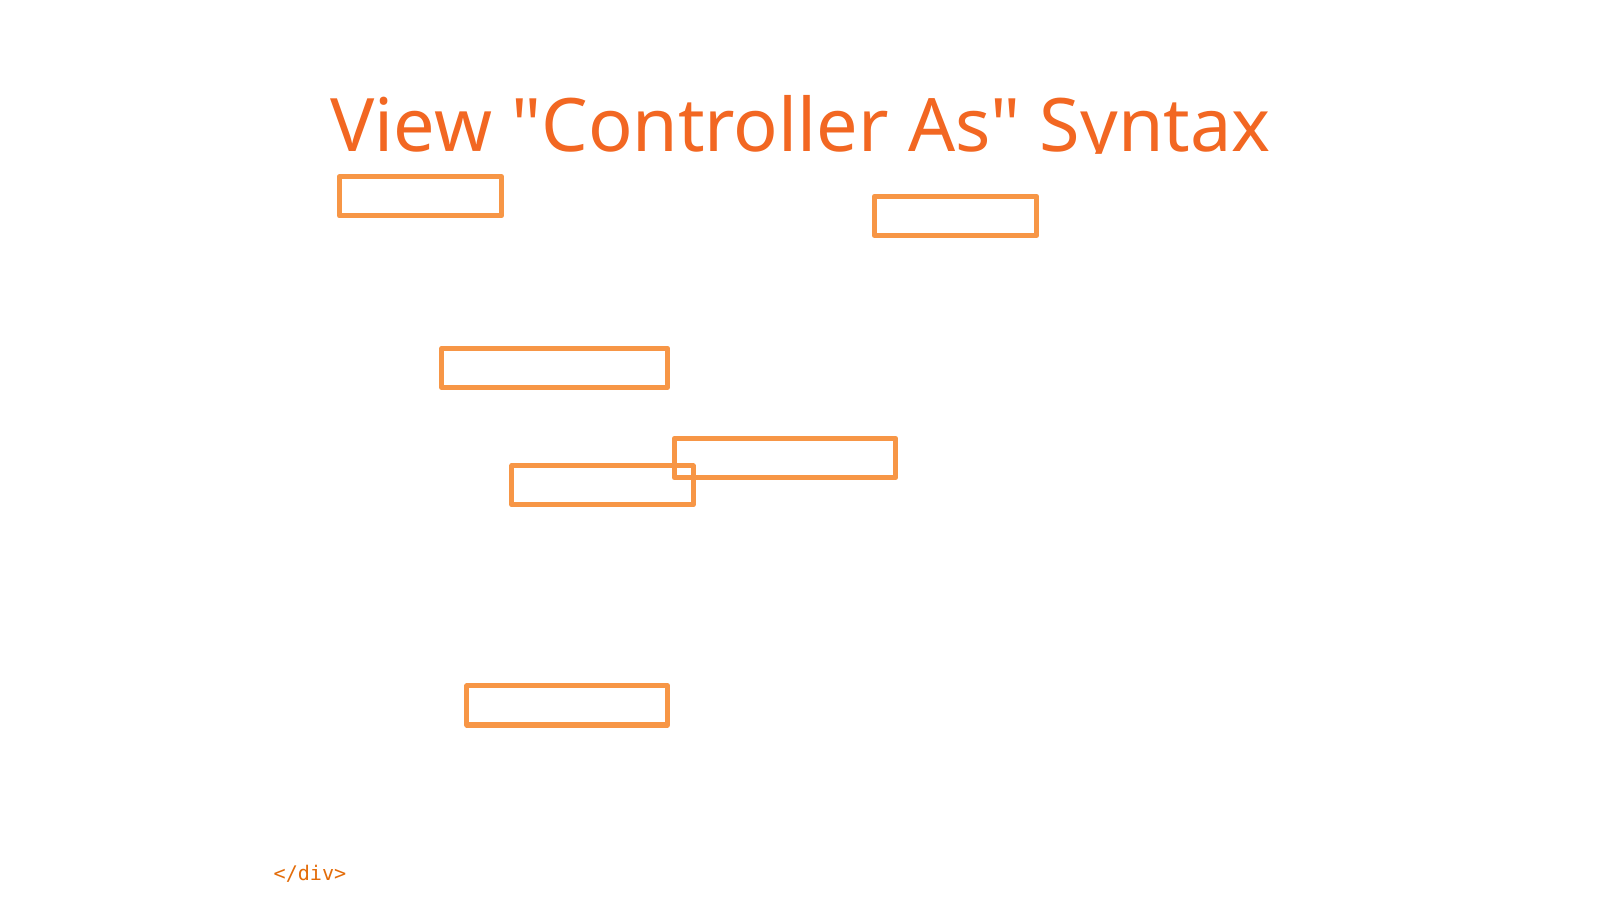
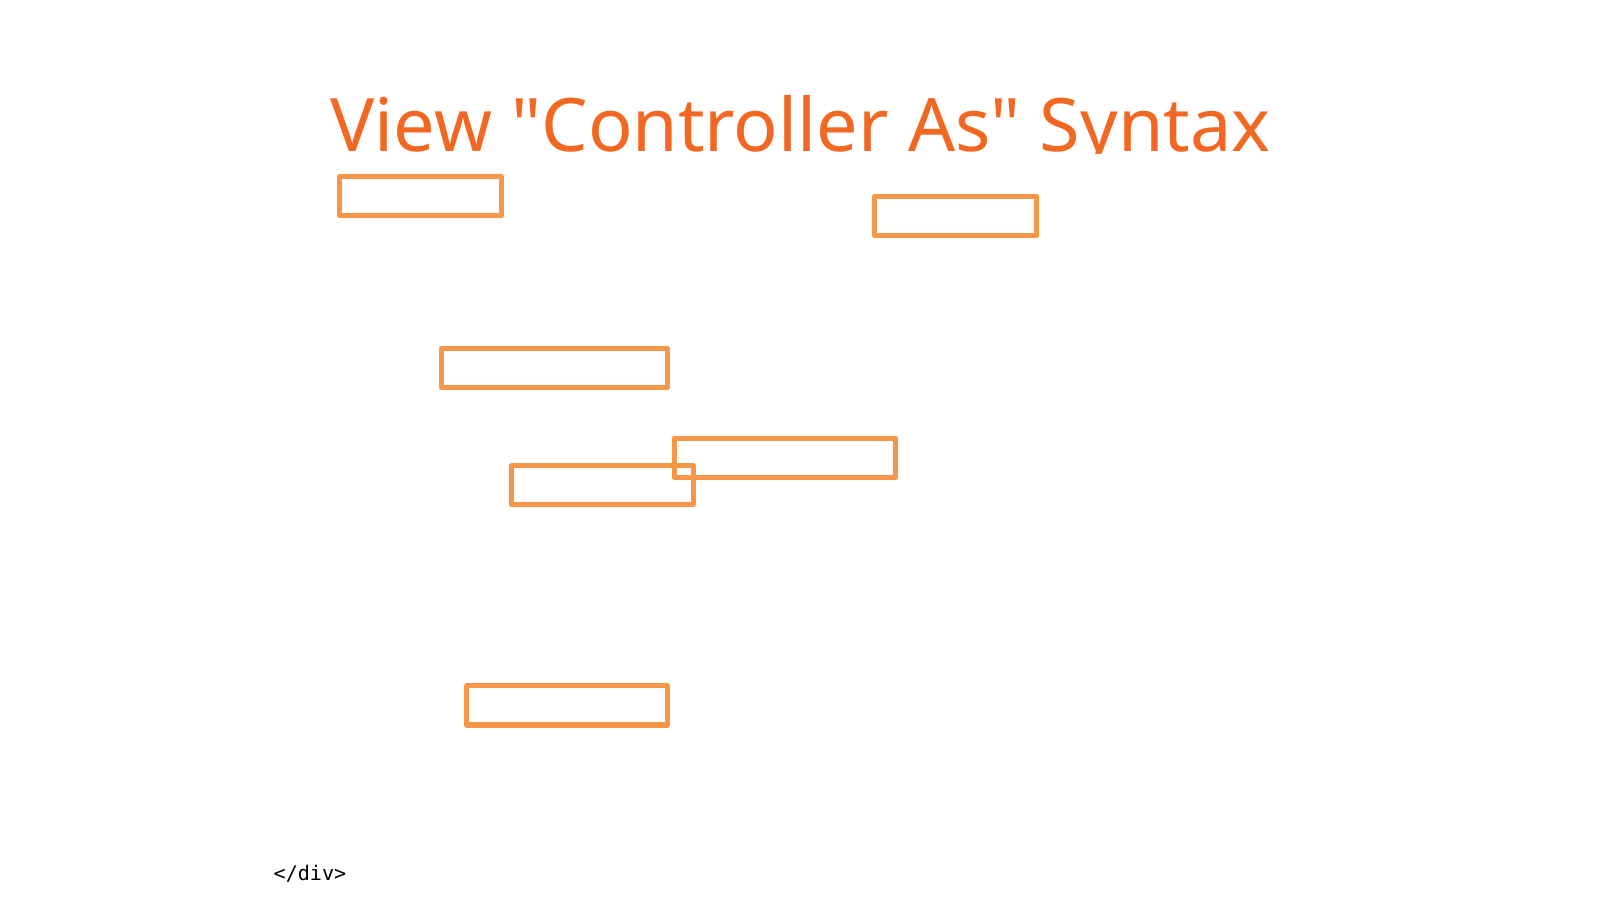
</div> colour: orange -> black (310, 874)
